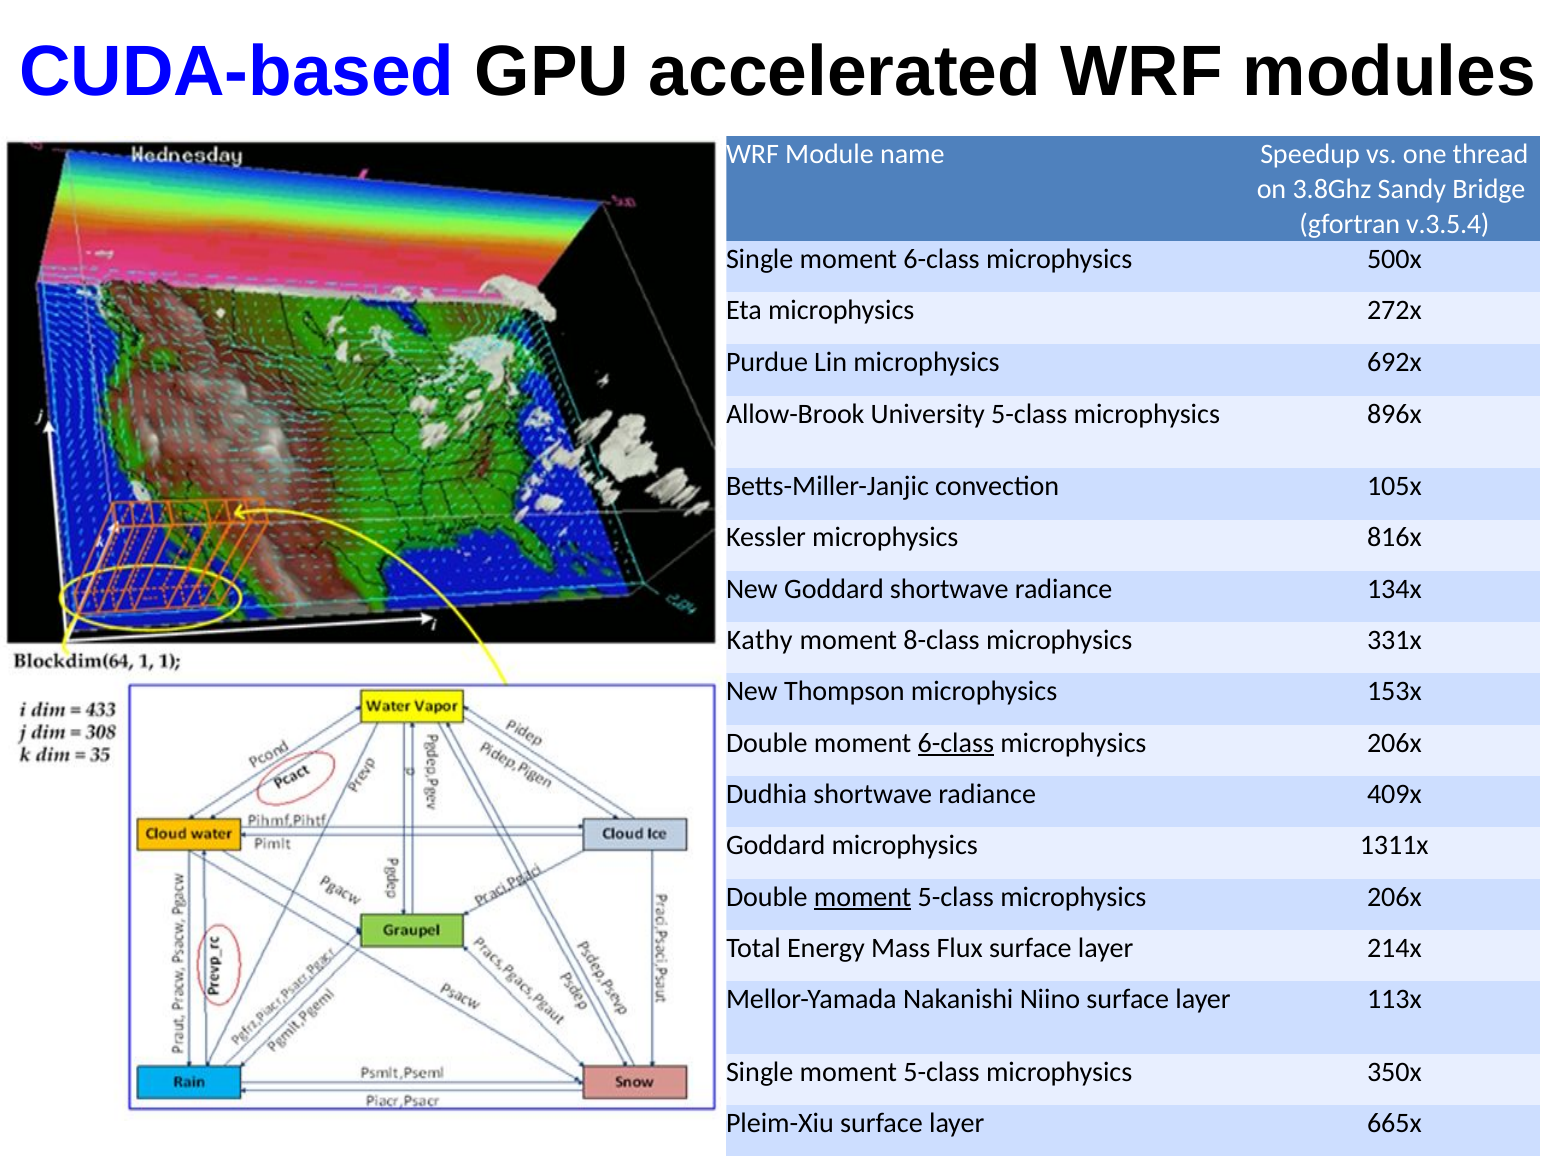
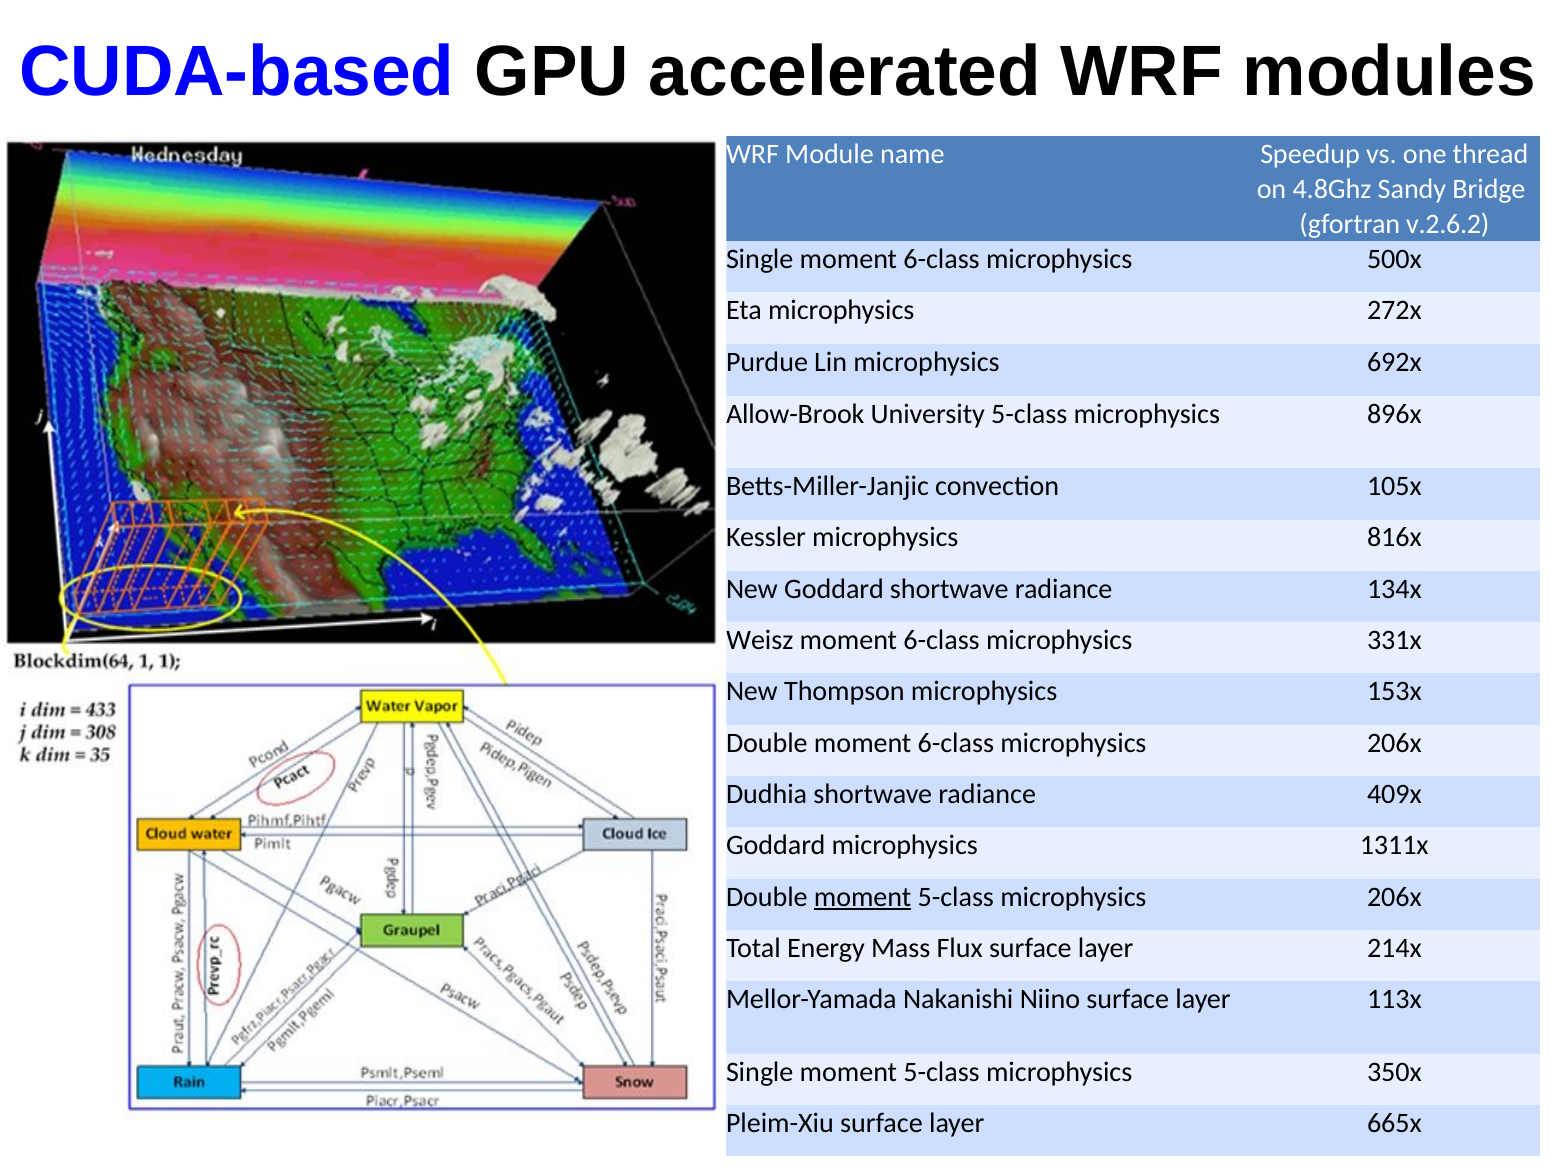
3.8Ghz: 3.8Ghz -> 4.8Ghz (1332, 190)
v.3.5.4: v.3.5.4 -> v.2.6.2 (1448, 224)
Kathy: Kathy -> Weisz (760, 640)
8-class: 8-class -> 6-class (942, 640)
6-class underline: present -> none (956, 743)
